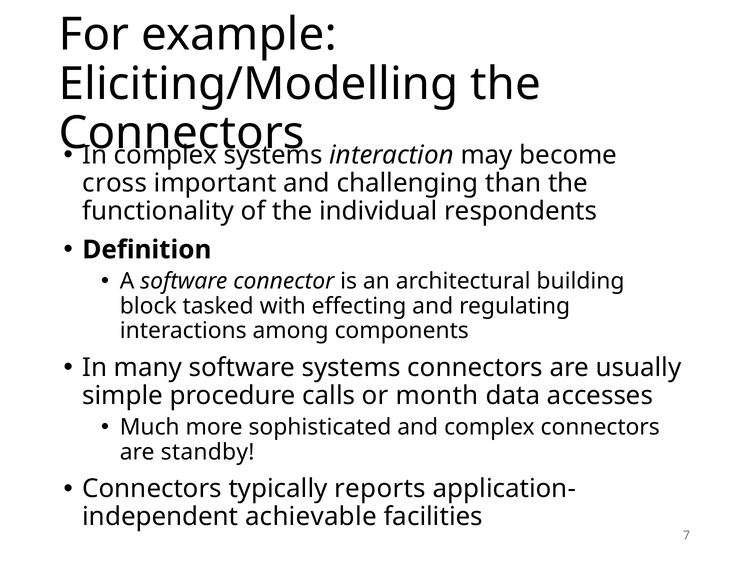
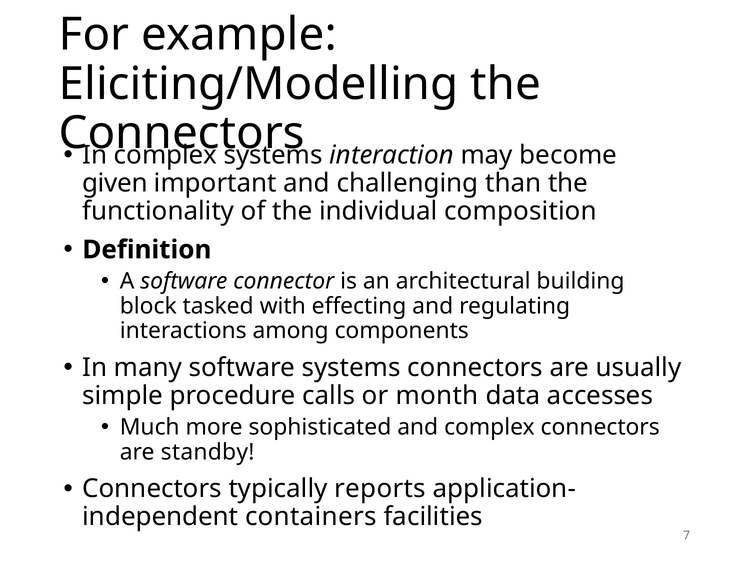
cross: cross -> given (115, 183)
respondents: respondents -> composition (521, 211)
achievable: achievable -> containers (311, 517)
